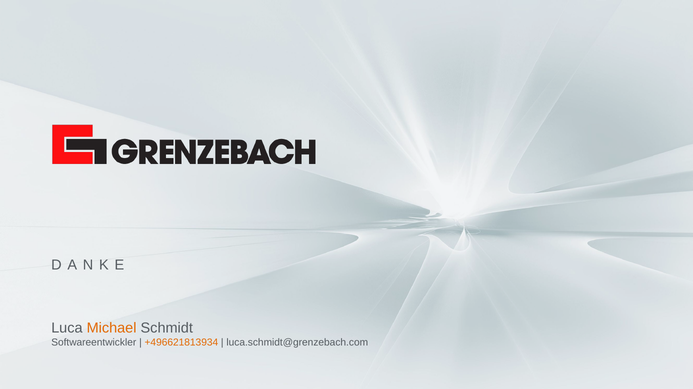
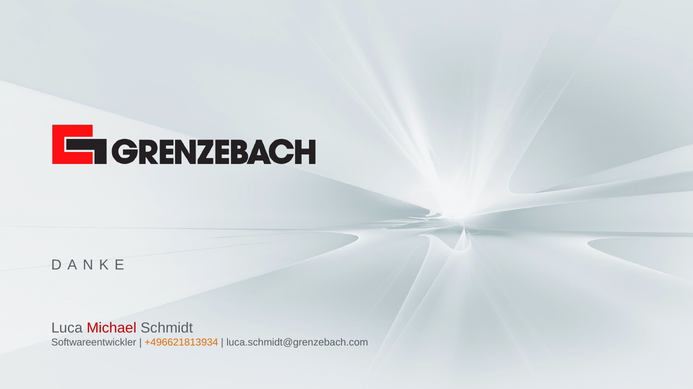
Michael colour: orange -> red (112, 329)
